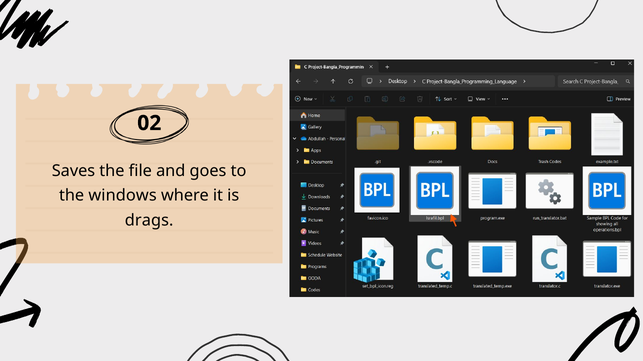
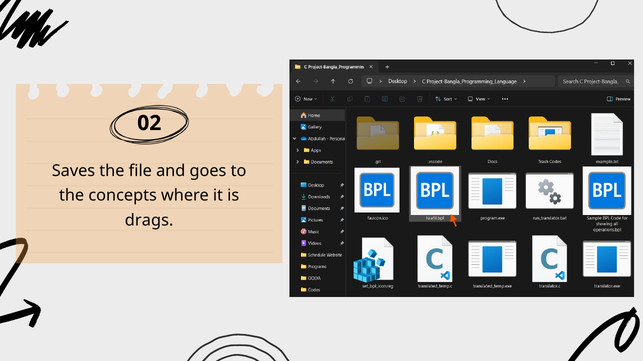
windows: windows -> concepts (123, 196)
